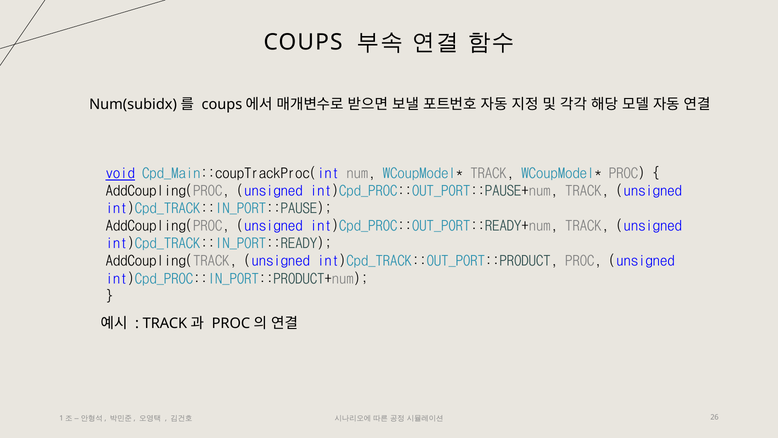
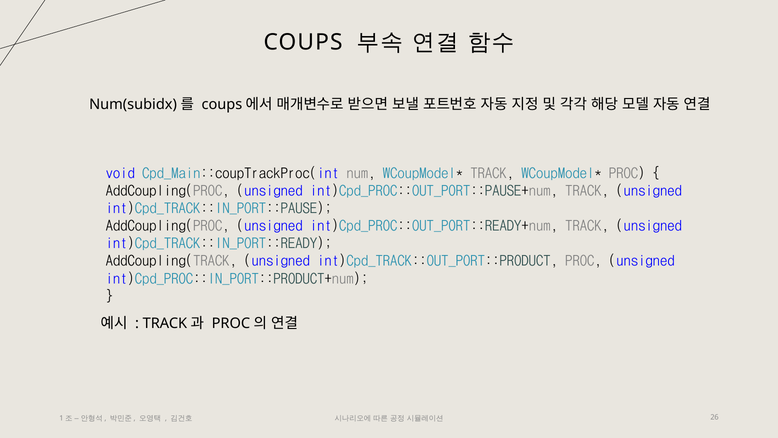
void underline: present -> none (120, 173)
